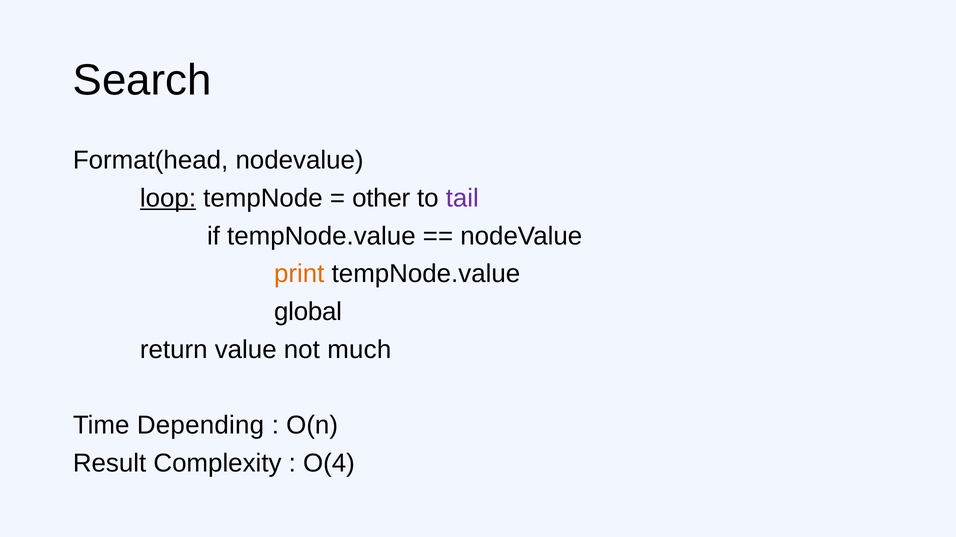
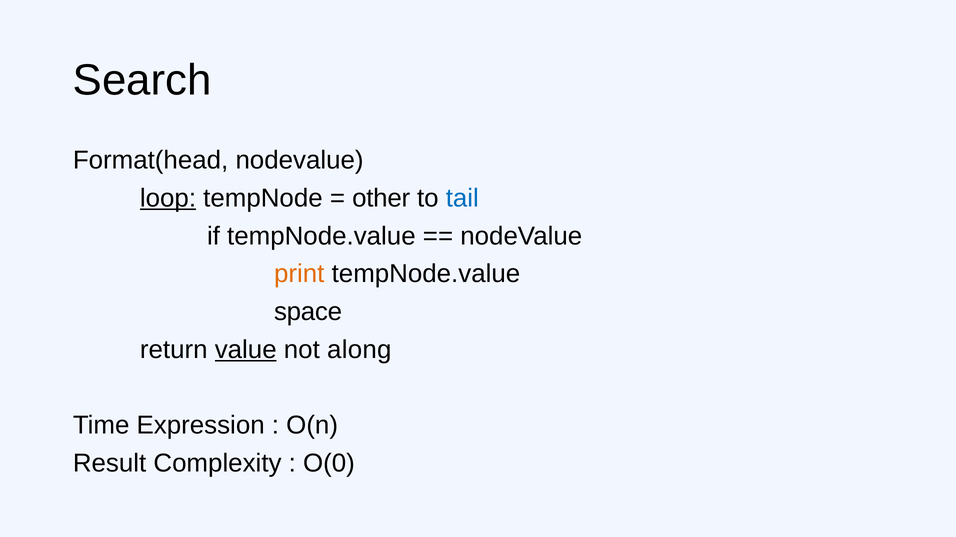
tail colour: purple -> blue (462, 198)
global: global -> space (308, 312)
value underline: none -> present (246, 350)
much: much -> along (359, 350)
Depending: Depending -> Expression (201, 426)
O(4: O(4 -> O(0 (329, 464)
